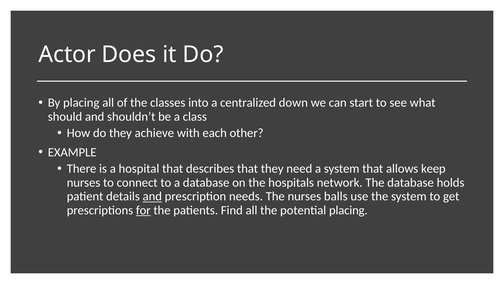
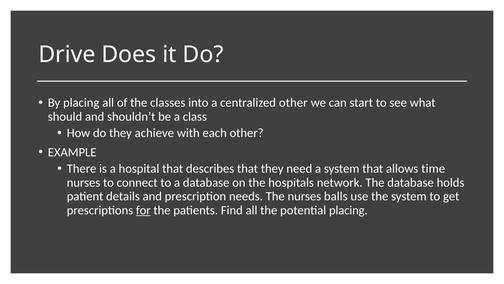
Actor: Actor -> Drive (67, 54)
centralized down: down -> other (293, 103)
keep: keep -> time (433, 168)
and underline: present -> none (152, 196)
